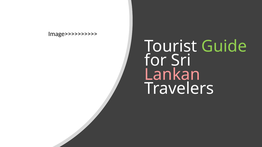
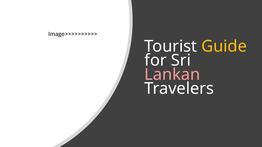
Guide colour: light green -> yellow (224, 46)
